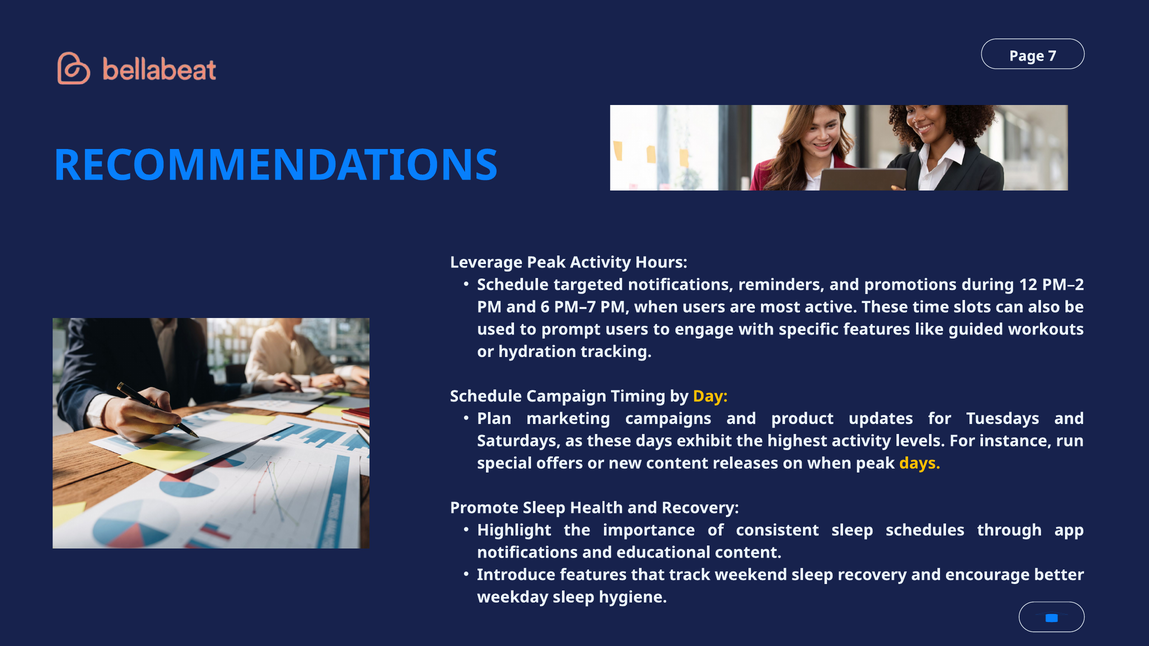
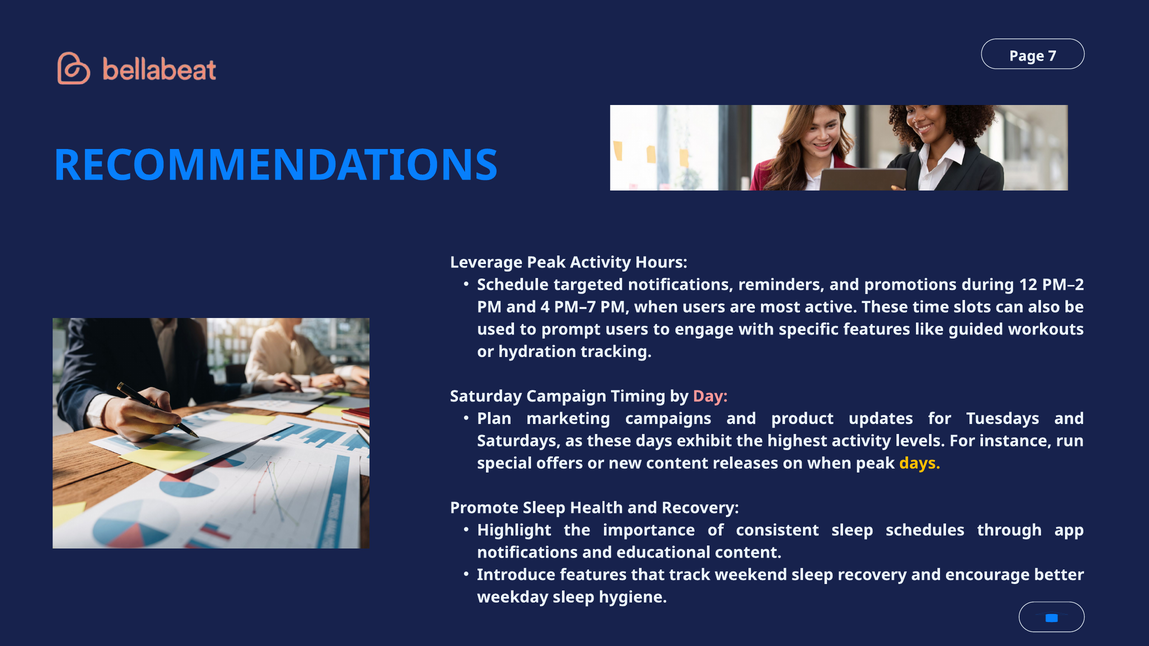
6: 6 -> 4 (545, 307)
Schedule: Schedule -> Saturday (486, 397)
Day colour: yellow -> pink (710, 397)
